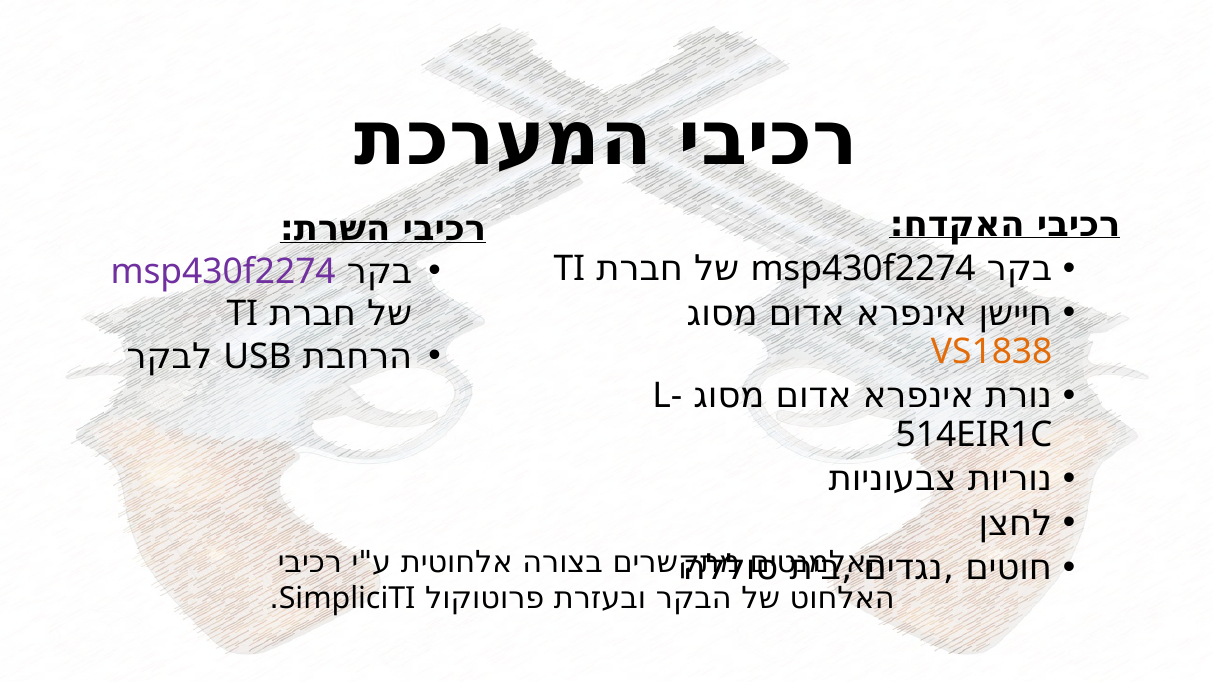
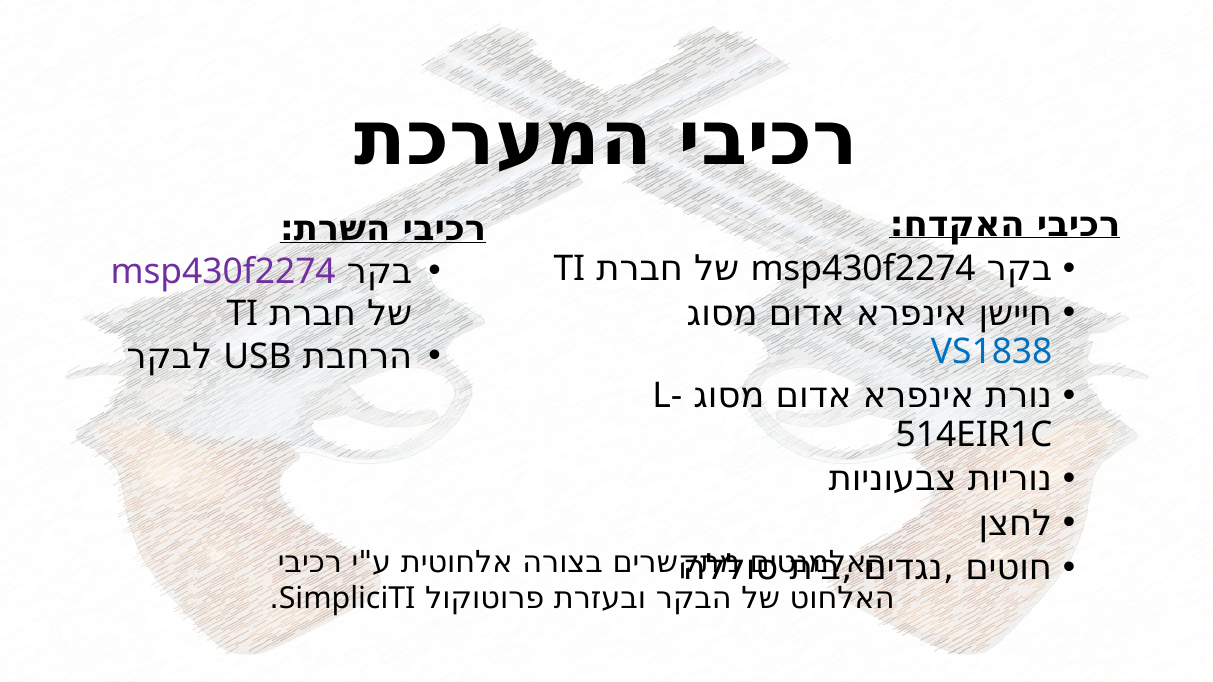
VS1838 colour: orange -> blue (992, 352)
